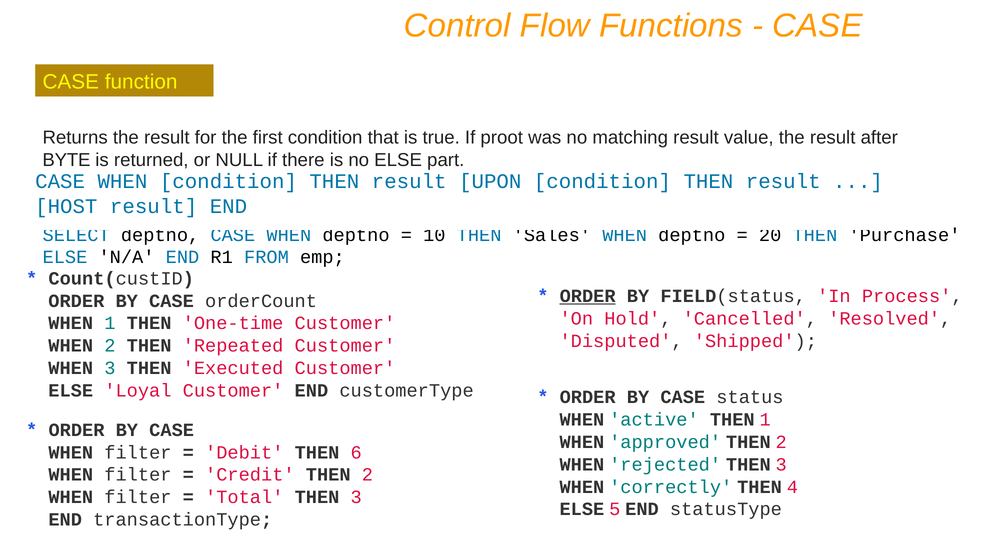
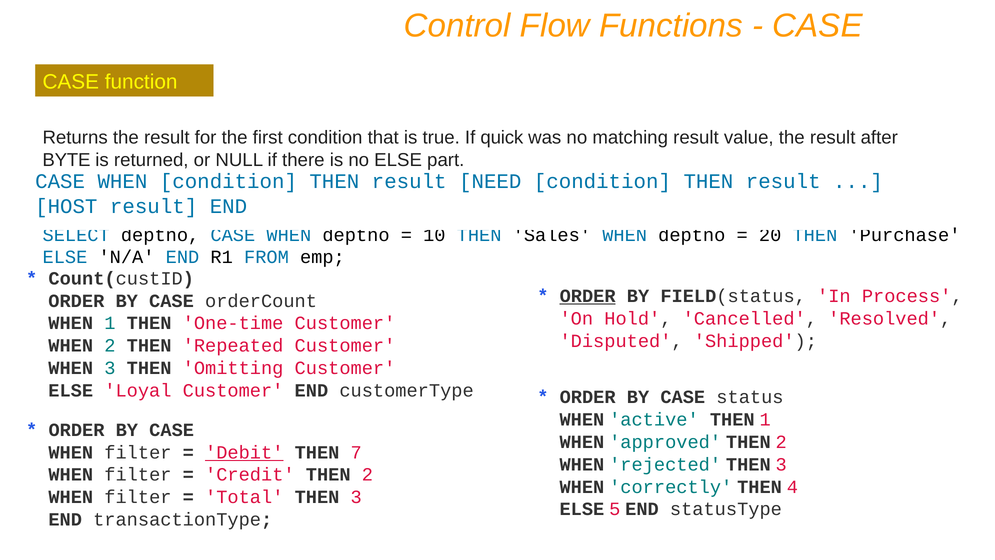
proot: proot -> quick (502, 137)
UPON: UPON -> NEED (490, 182)
Executed: Executed -> Omitting (233, 368)
Debit underline: none -> present (244, 452)
6: 6 -> 7 (356, 452)
